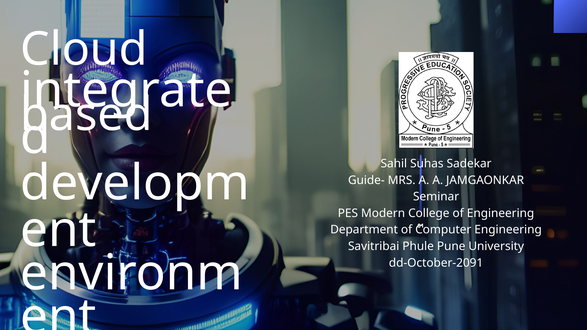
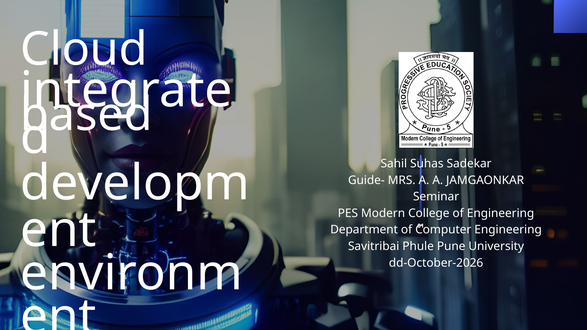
dd-October-2091: dd-October-2091 -> dd-October-2026 (436, 263)
